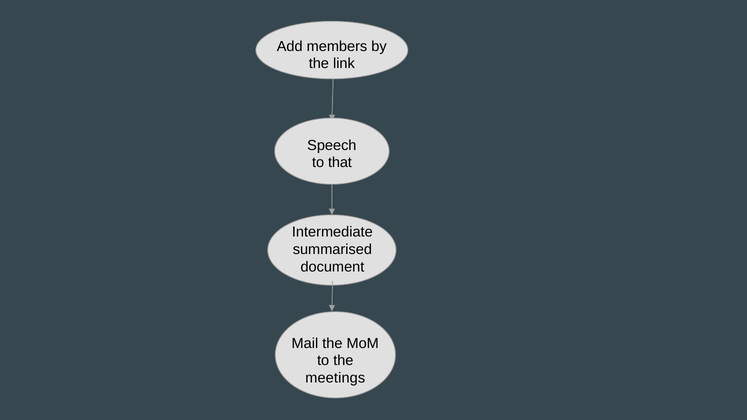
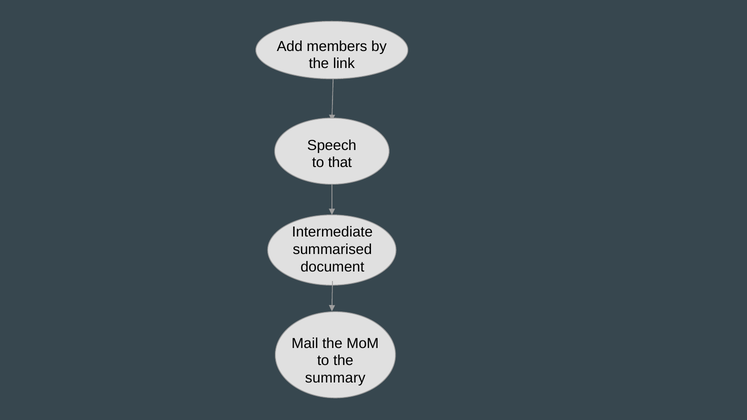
meetings: meetings -> summary (335, 378)
